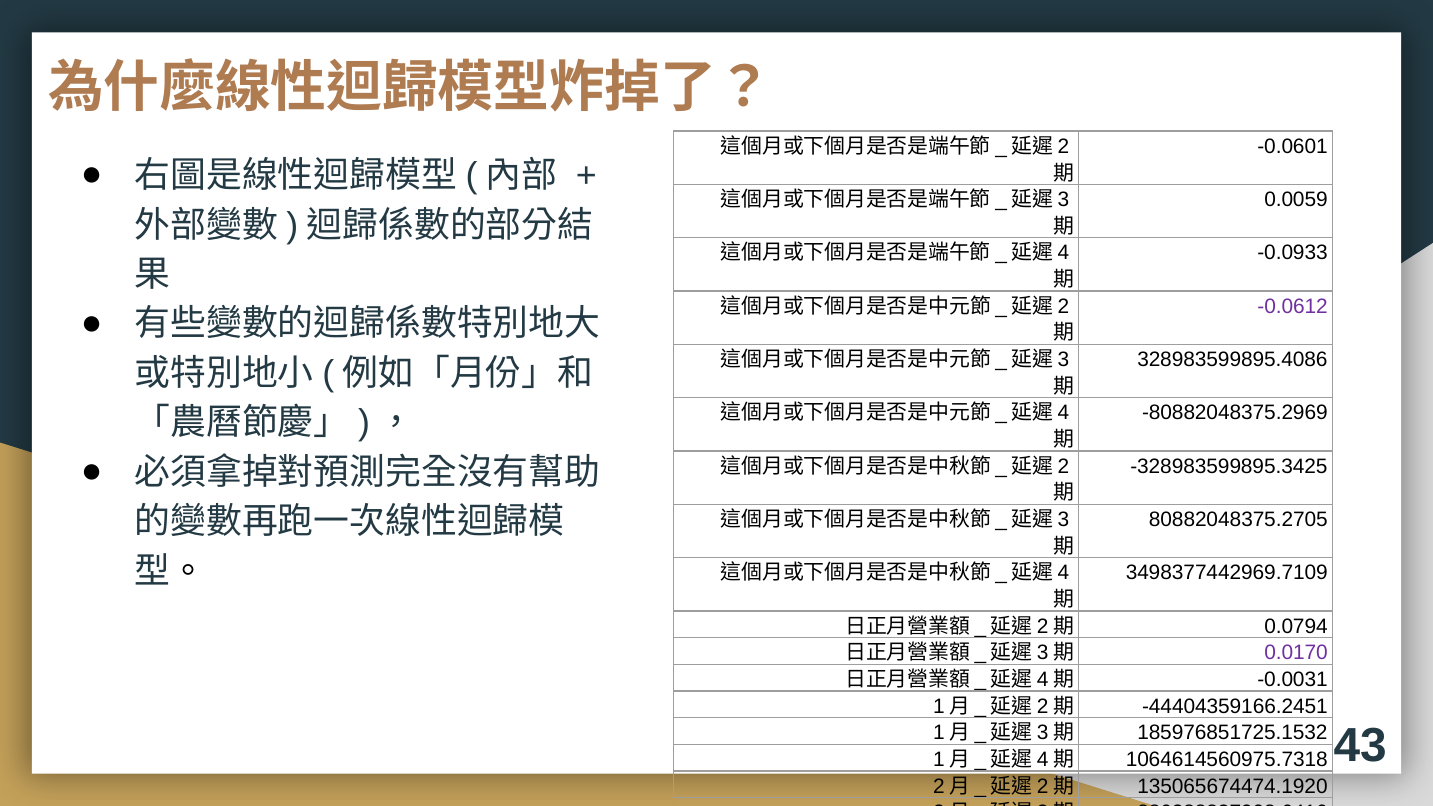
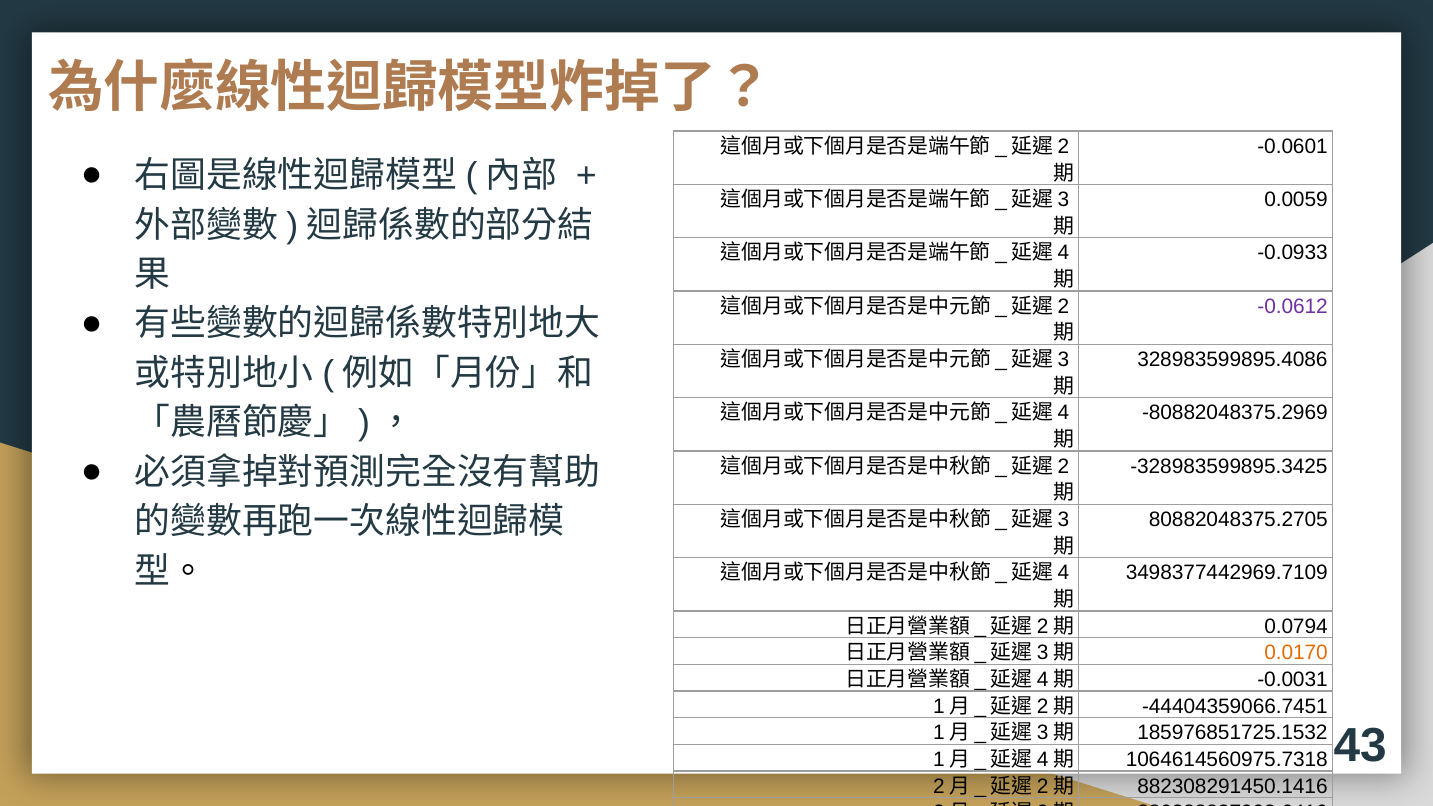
0.0170 colour: purple -> orange (1296, 653)
-44404359166.2451: -44404359166.2451 -> -44404359066.7451 (1235, 706)
135065674474.1920: 135065674474.1920 -> 882308291450.1416 (1232, 786)
